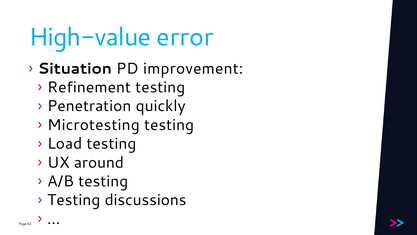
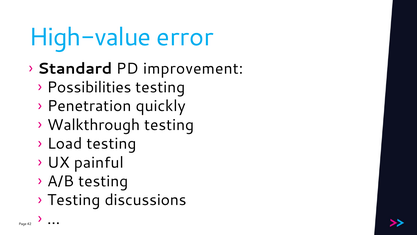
Situation: Situation -> Standard (75, 68)
Refinement: Refinement -> Possibilities (89, 87)
Microtesting: Microtesting -> Walkthrough (94, 125)
around: around -> painful (99, 162)
